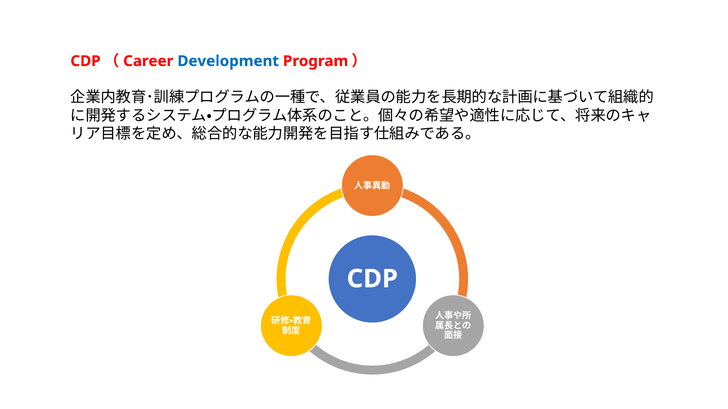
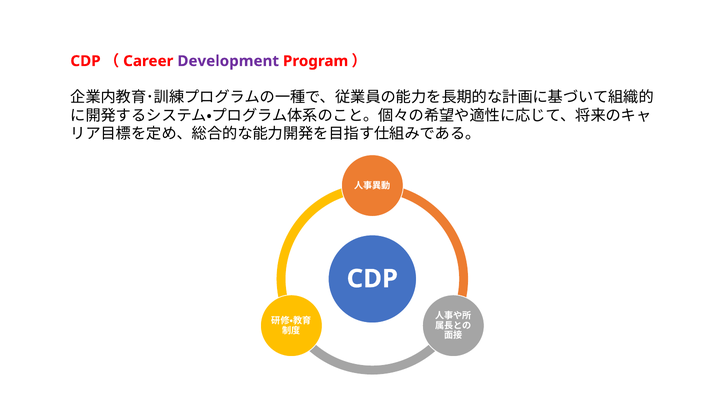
Development colour: blue -> purple (228, 61)
